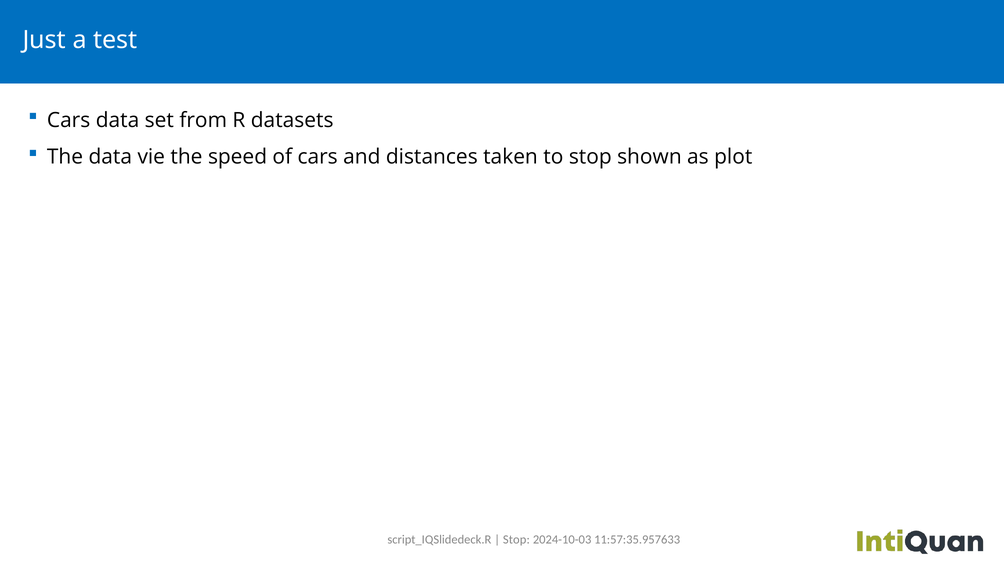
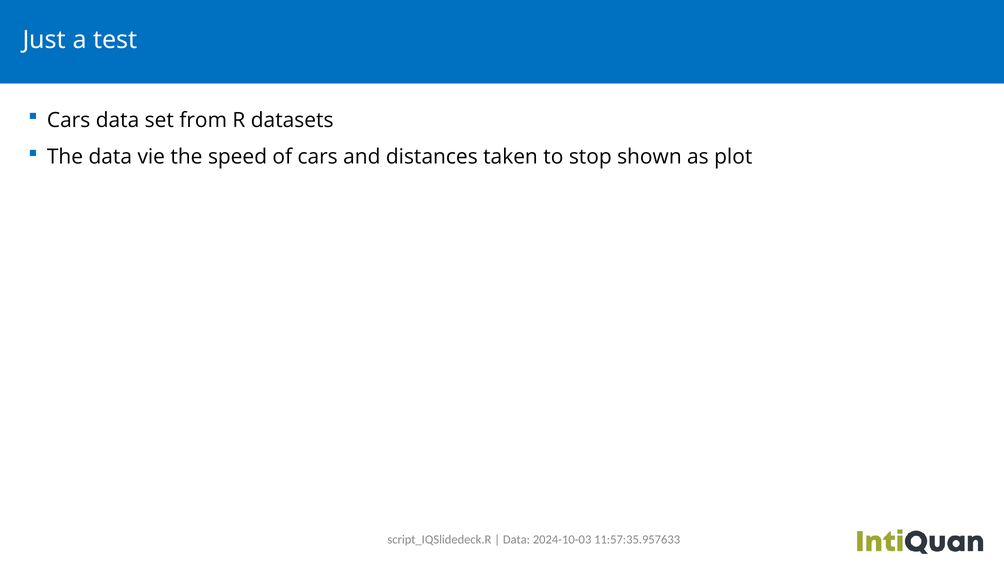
Stop: Stop -> Data (516, 539)
